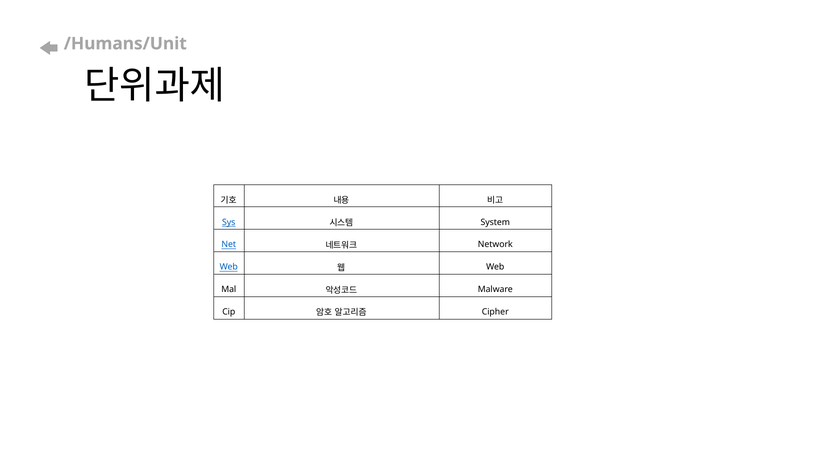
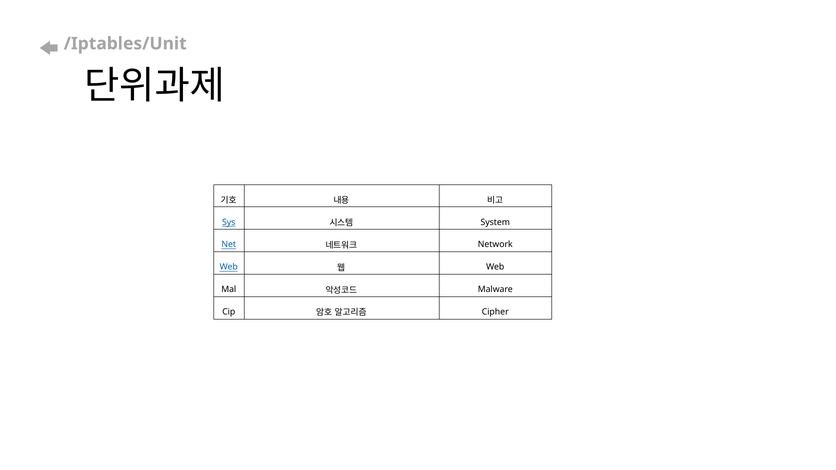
/Humans/Unit: /Humans/Unit -> /Iptables/Unit (125, 44)
